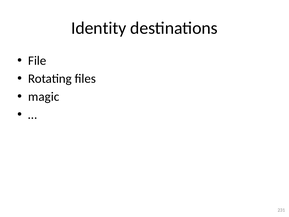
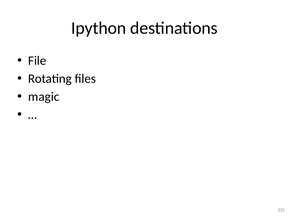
Identity: Identity -> Ipython (99, 28)
